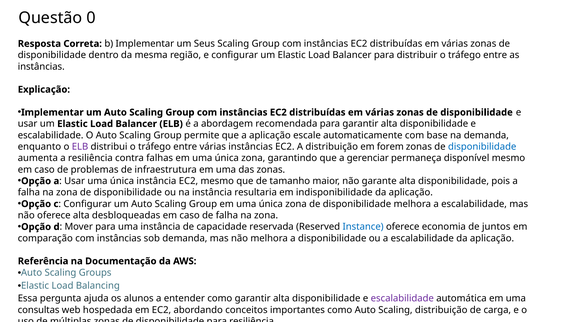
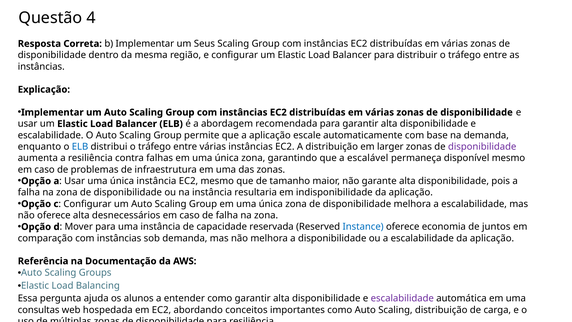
0: 0 -> 4 (91, 18)
ELB colour: purple -> blue (80, 147)
forem: forem -> larger (390, 147)
disponibilidade colour: blue -> purple (482, 147)
gerenciar: gerenciar -> escalável (368, 158)
desbloqueadas: desbloqueadas -> desnecessários (126, 215)
